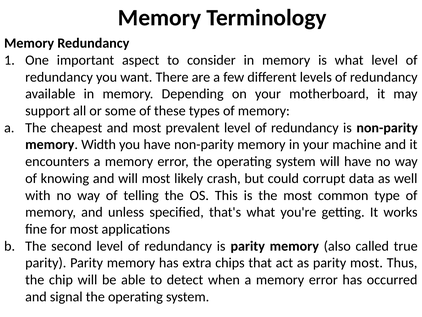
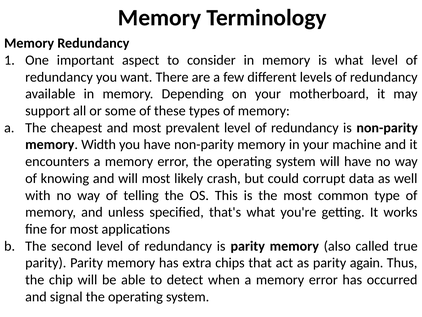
parity most: most -> again (367, 263)
